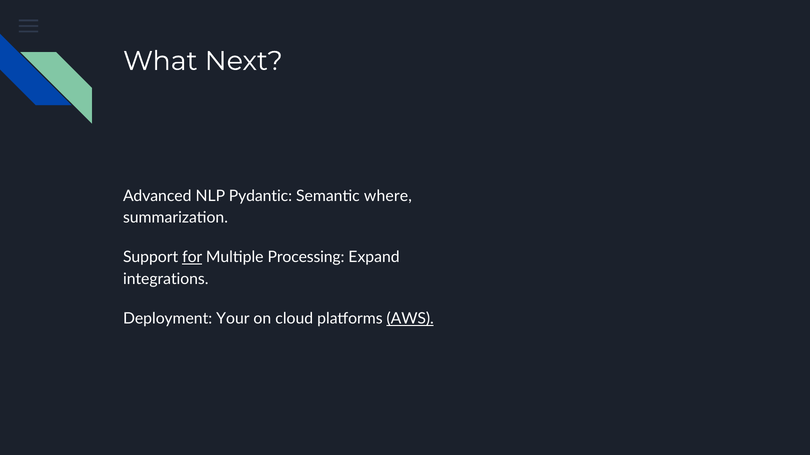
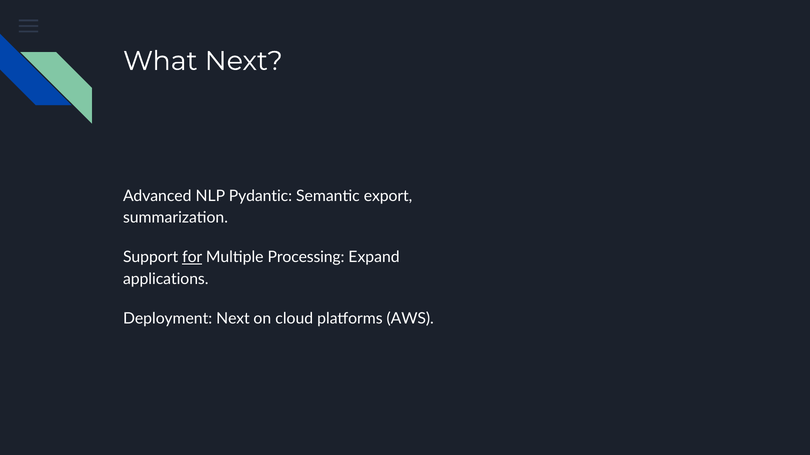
where: where -> export (388, 196)
integrations: integrations -> applications (166, 279)
Deployment Your: Your -> Next (233, 319)
AWS underline: present -> none (410, 319)
